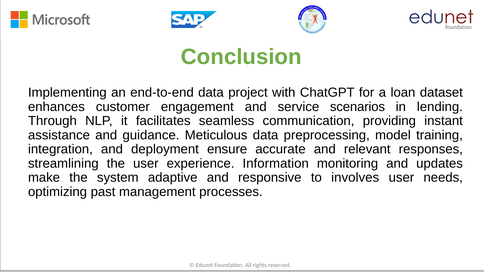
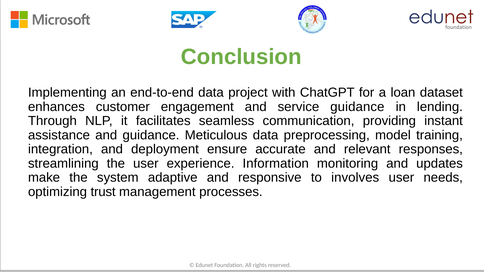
service scenarios: scenarios -> guidance (357, 107)
past: past -> trust (103, 192)
